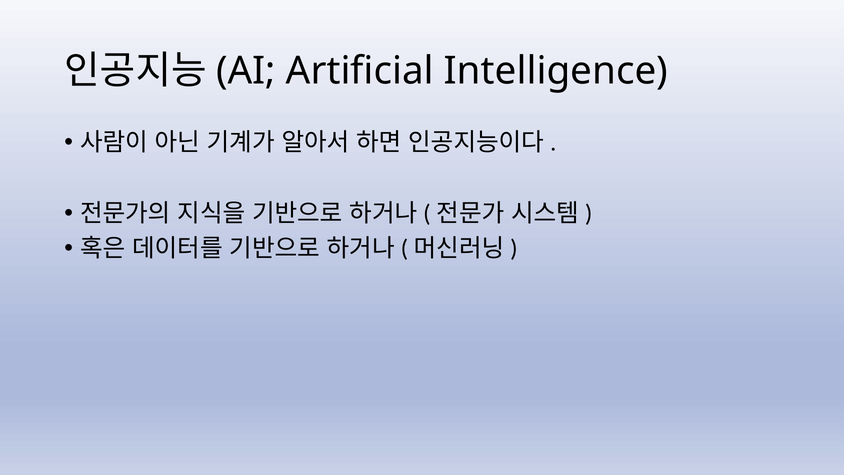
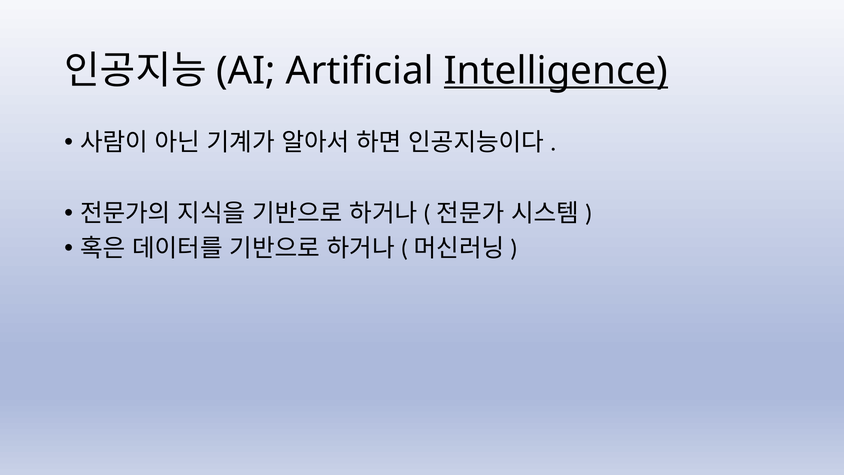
Intelligence underline: none -> present (556, 71)
